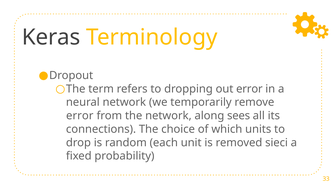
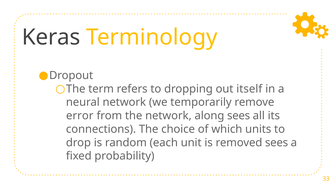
out error: error -> itself (249, 89)
removed sieci: sieci -> sees (277, 143)
